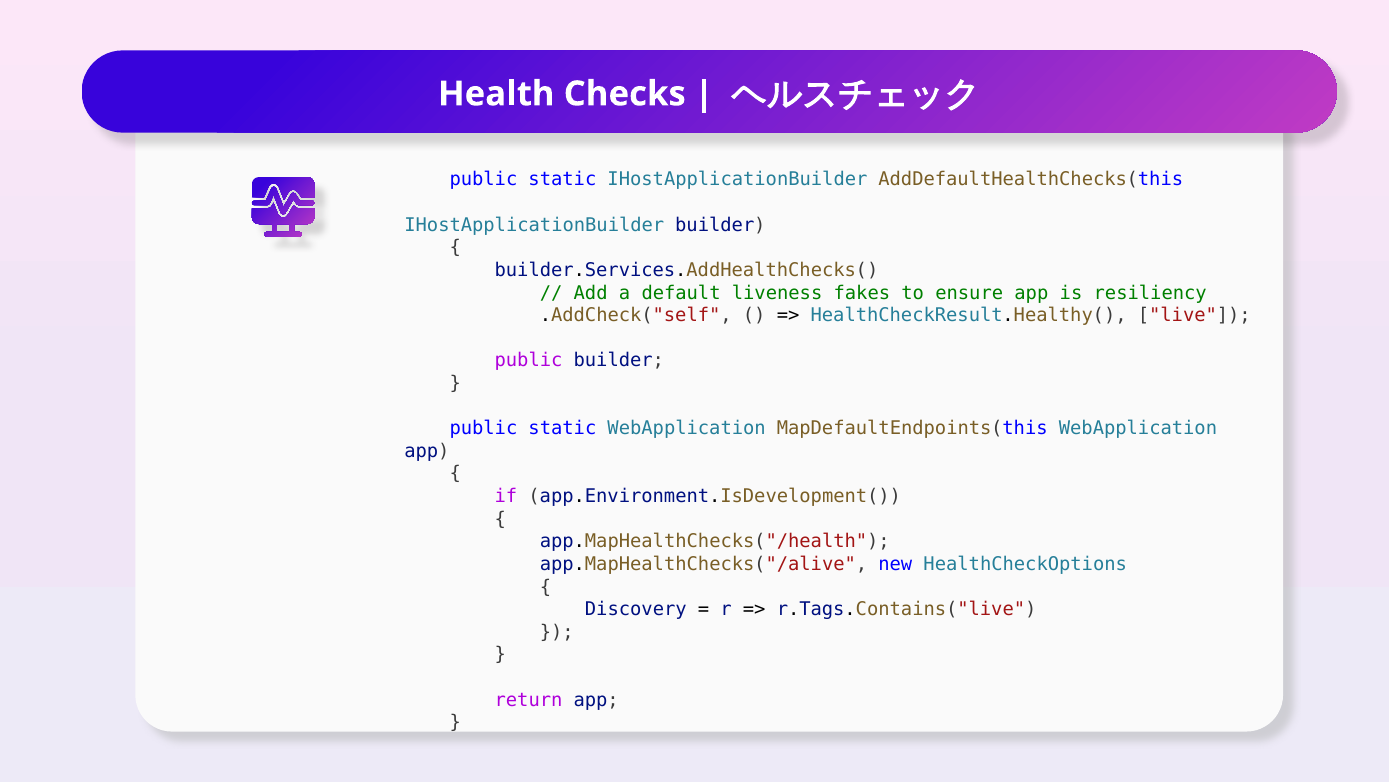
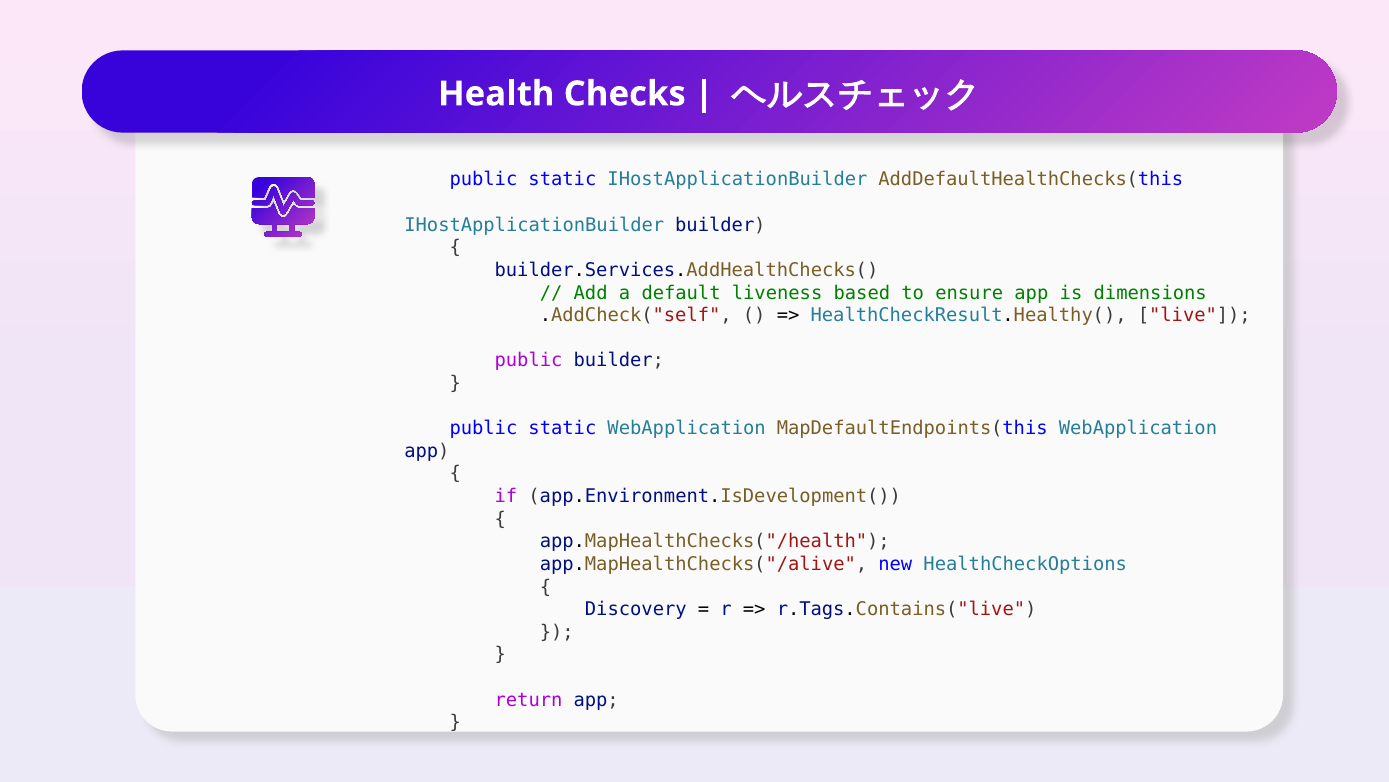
fakes: fakes -> based (862, 293)
resiliency: resiliency -> dimensions (1150, 293)
